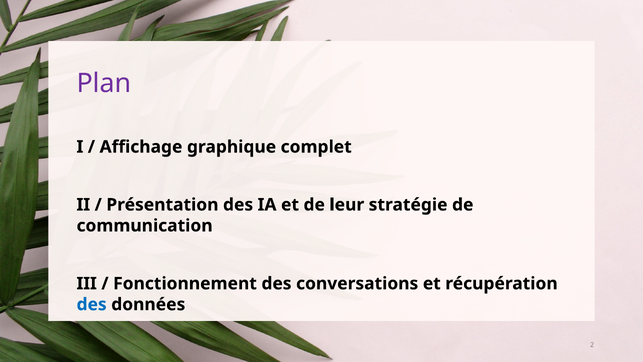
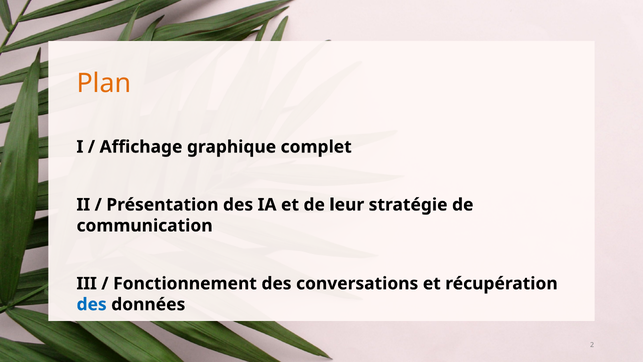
Plan colour: purple -> orange (104, 83)
